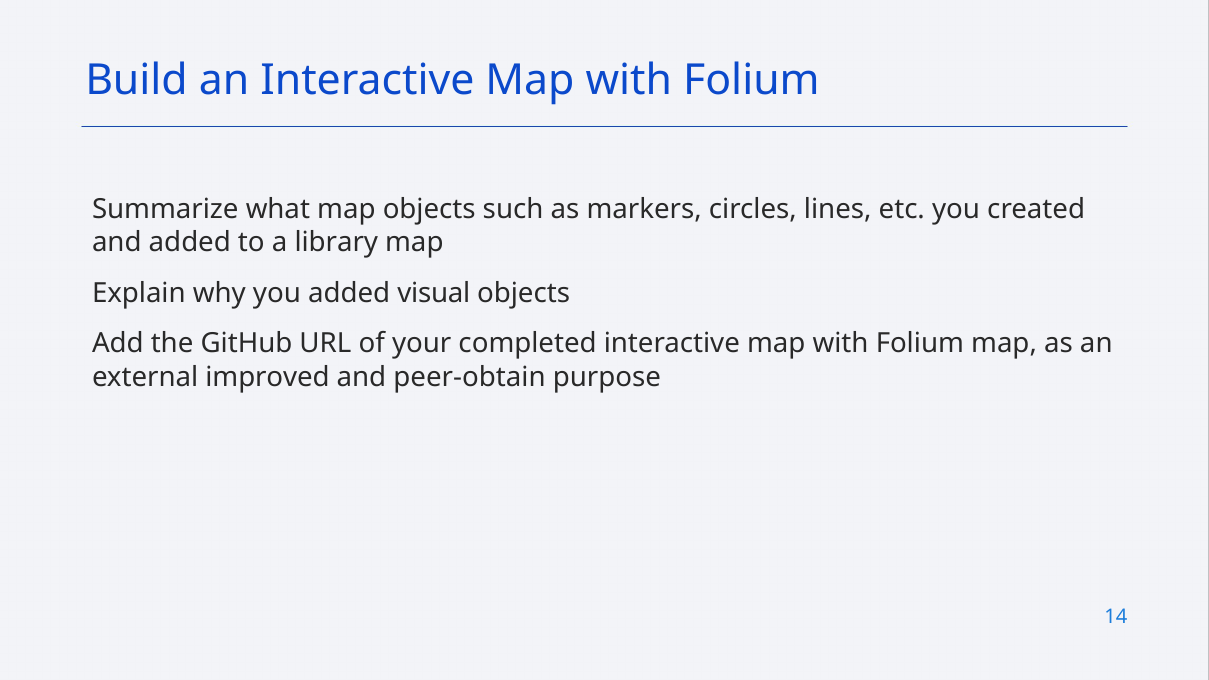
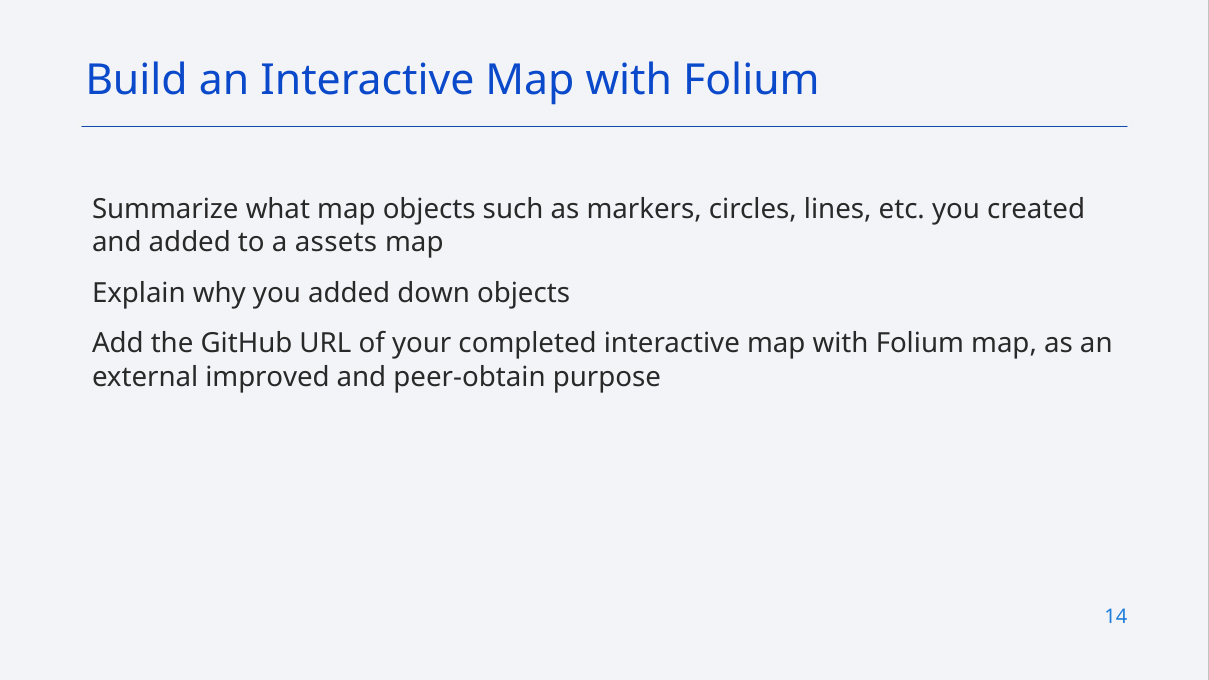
library: library -> assets (336, 242)
visual: visual -> down (434, 293)
